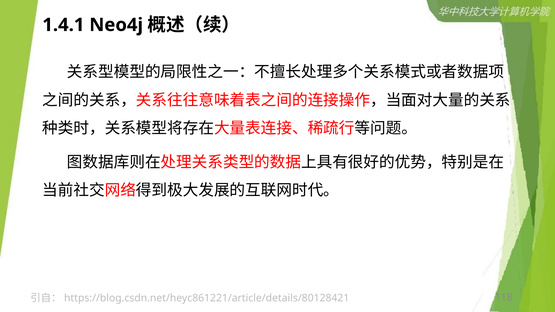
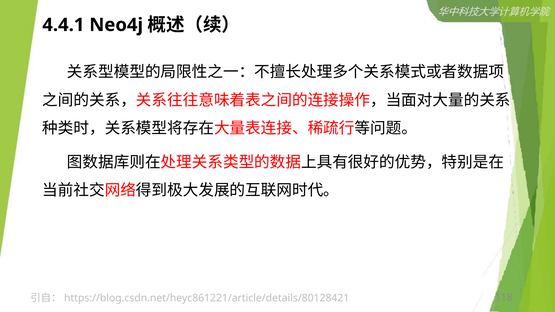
1.4.1: 1.4.1 -> 4.4.1 (63, 25)
